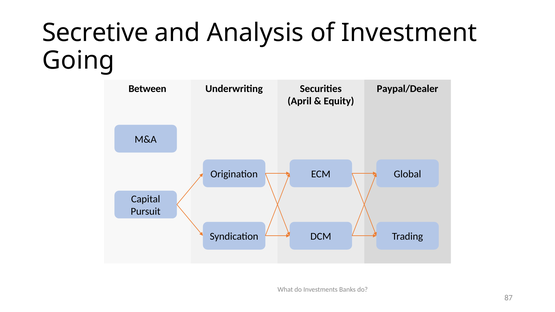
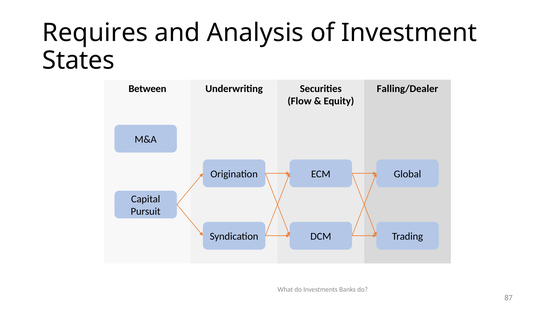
Secretive: Secretive -> Requires (95, 33)
Going: Going -> States (79, 60)
Paypal/Dealer: Paypal/Dealer -> Falling/Dealer (407, 89)
April: April -> Flow (300, 101)
